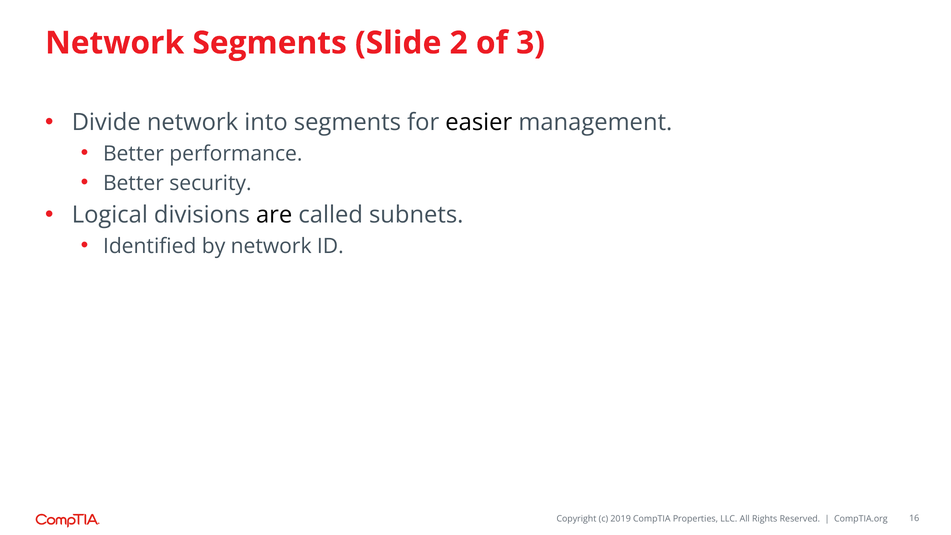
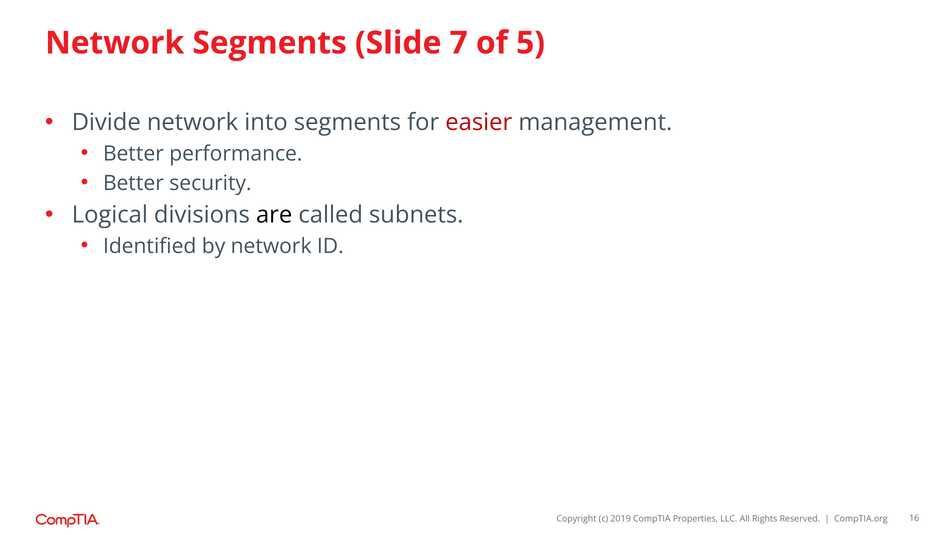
2: 2 -> 7 (459, 43)
3: 3 -> 5 (531, 43)
easier colour: black -> red (479, 123)
